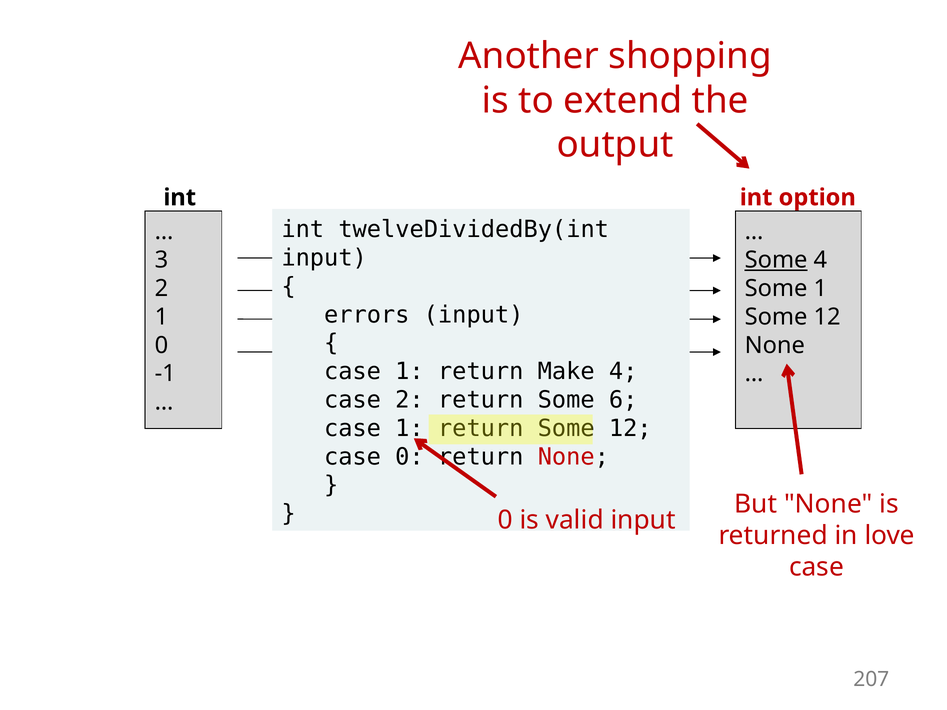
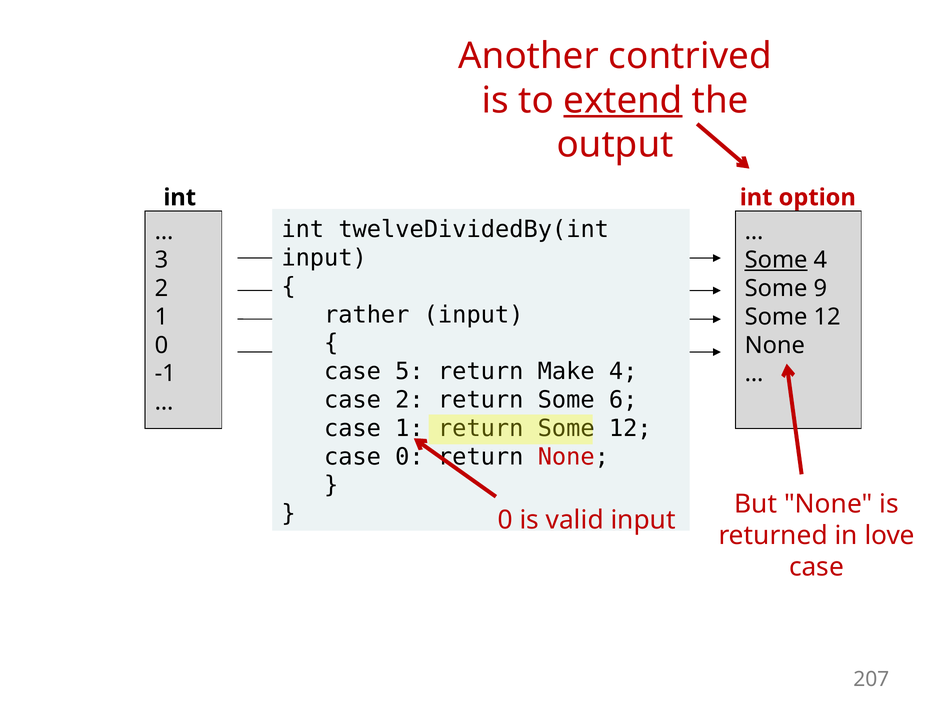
shopping: shopping -> contrived (690, 56)
extend underline: none -> present (623, 101)
Some 1: 1 -> 9 (820, 289)
errors: errors -> rather (367, 315)
1: 1 -> 5 (409, 372)
